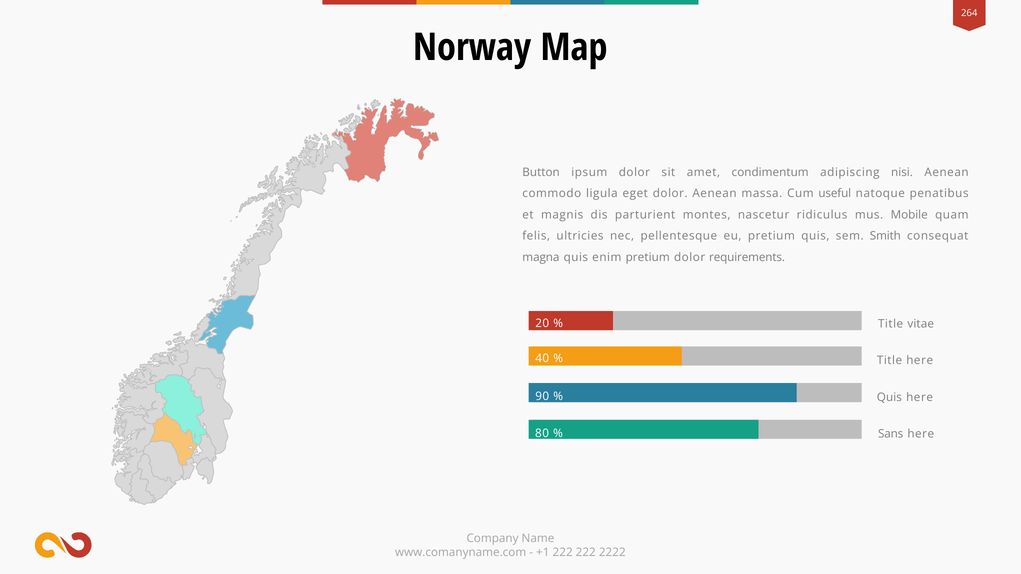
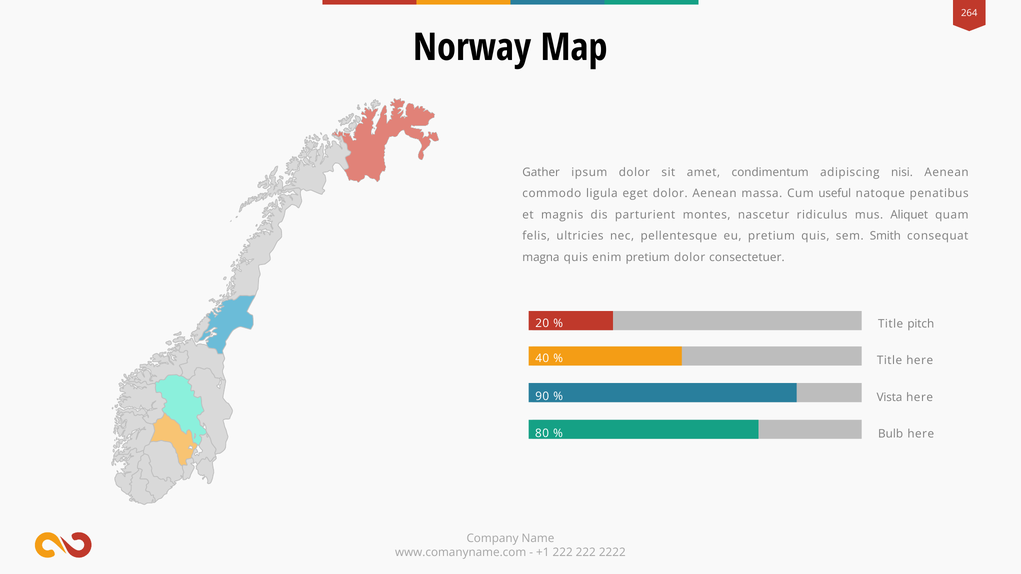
Button: Button -> Gather (541, 172)
Mobile: Mobile -> Aliquet (909, 215)
requirements: requirements -> consectetuer (747, 257)
vitae: vitae -> pitch (921, 324)
Quis: Quis -> Vista (889, 397)
Sans: Sans -> Bulb (891, 434)
